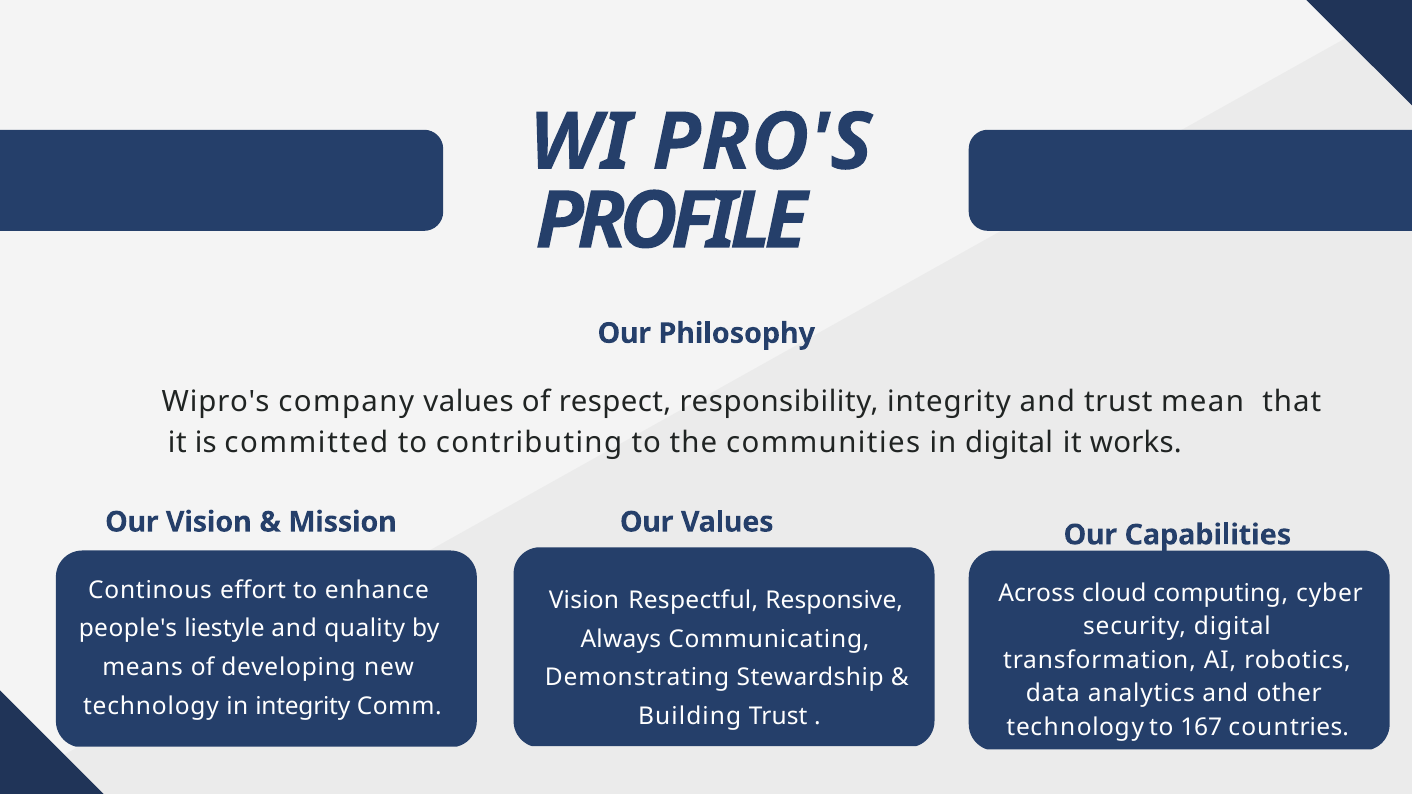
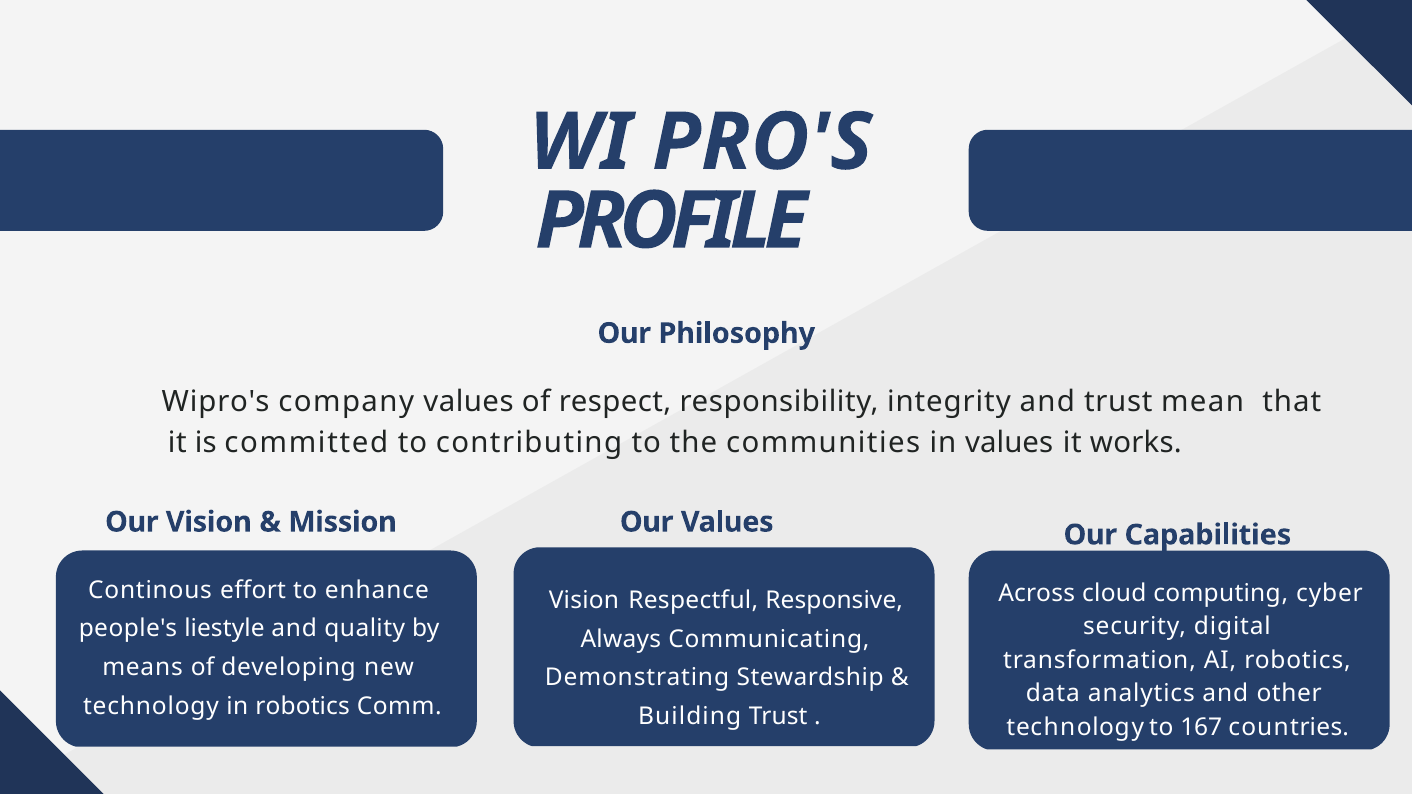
in digital: digital -> values (1009, 443)
in integrity: integrity -> robotics (303, 707)
